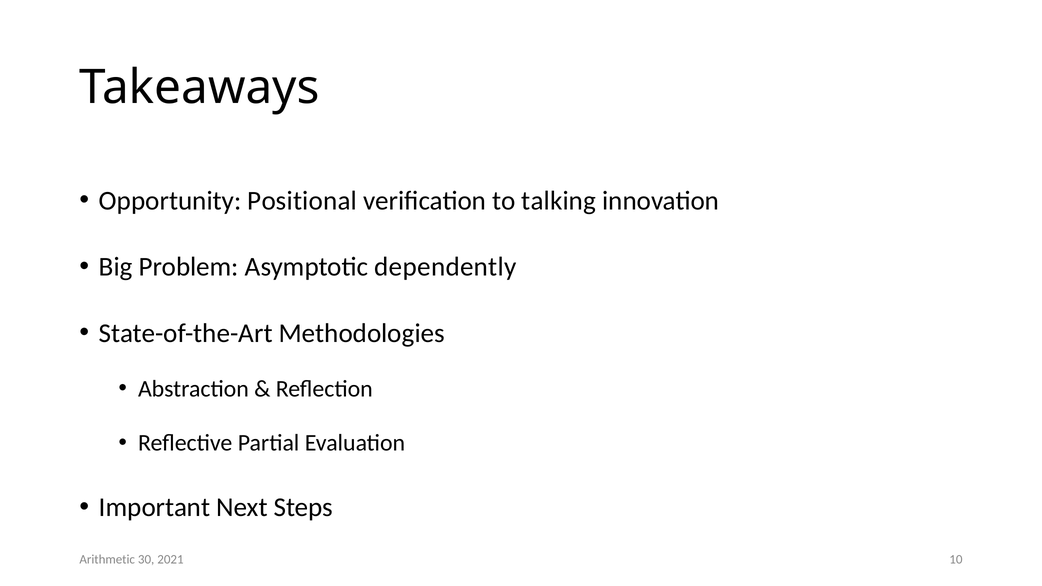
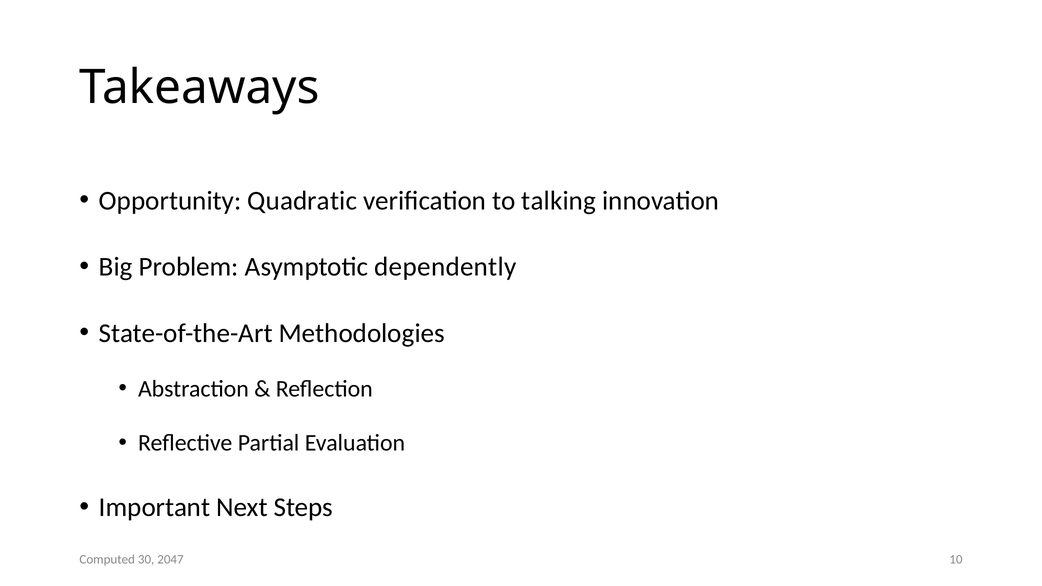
Positional: Positional -> Quadratic (302, 201)
Arithmetic: Arithmetic -> Computed (107, 560)
2021: 2021 -> 2047 (170, 560)
